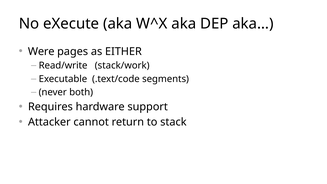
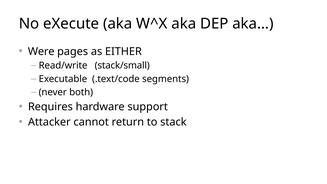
stack/work: stack/work -> stack/small (122, 66)
